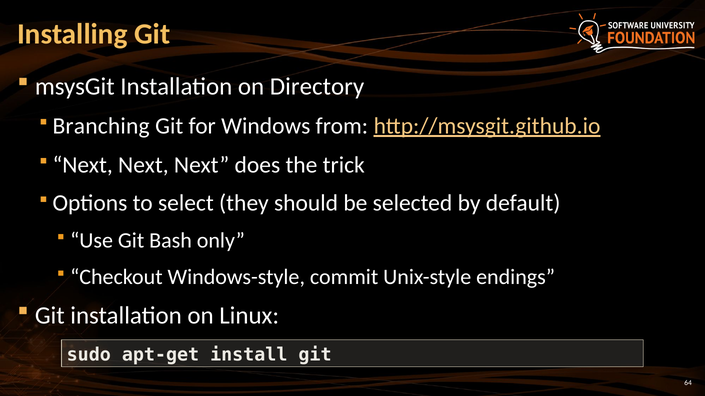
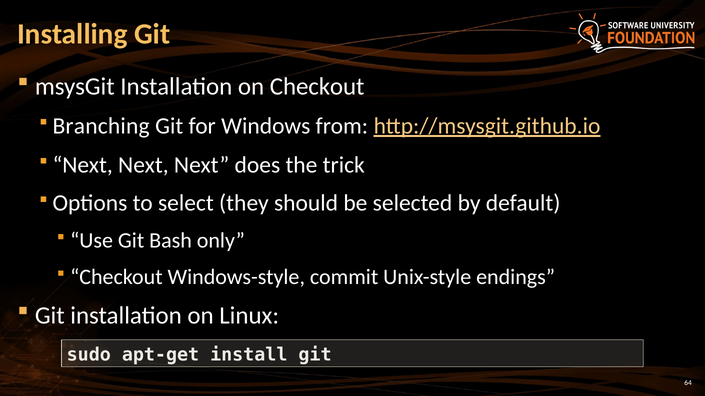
on Directory: Directory -> Checkout (317, 87)
